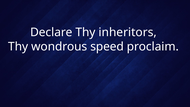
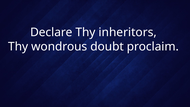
speed: speed -> doubt (107, 47)
